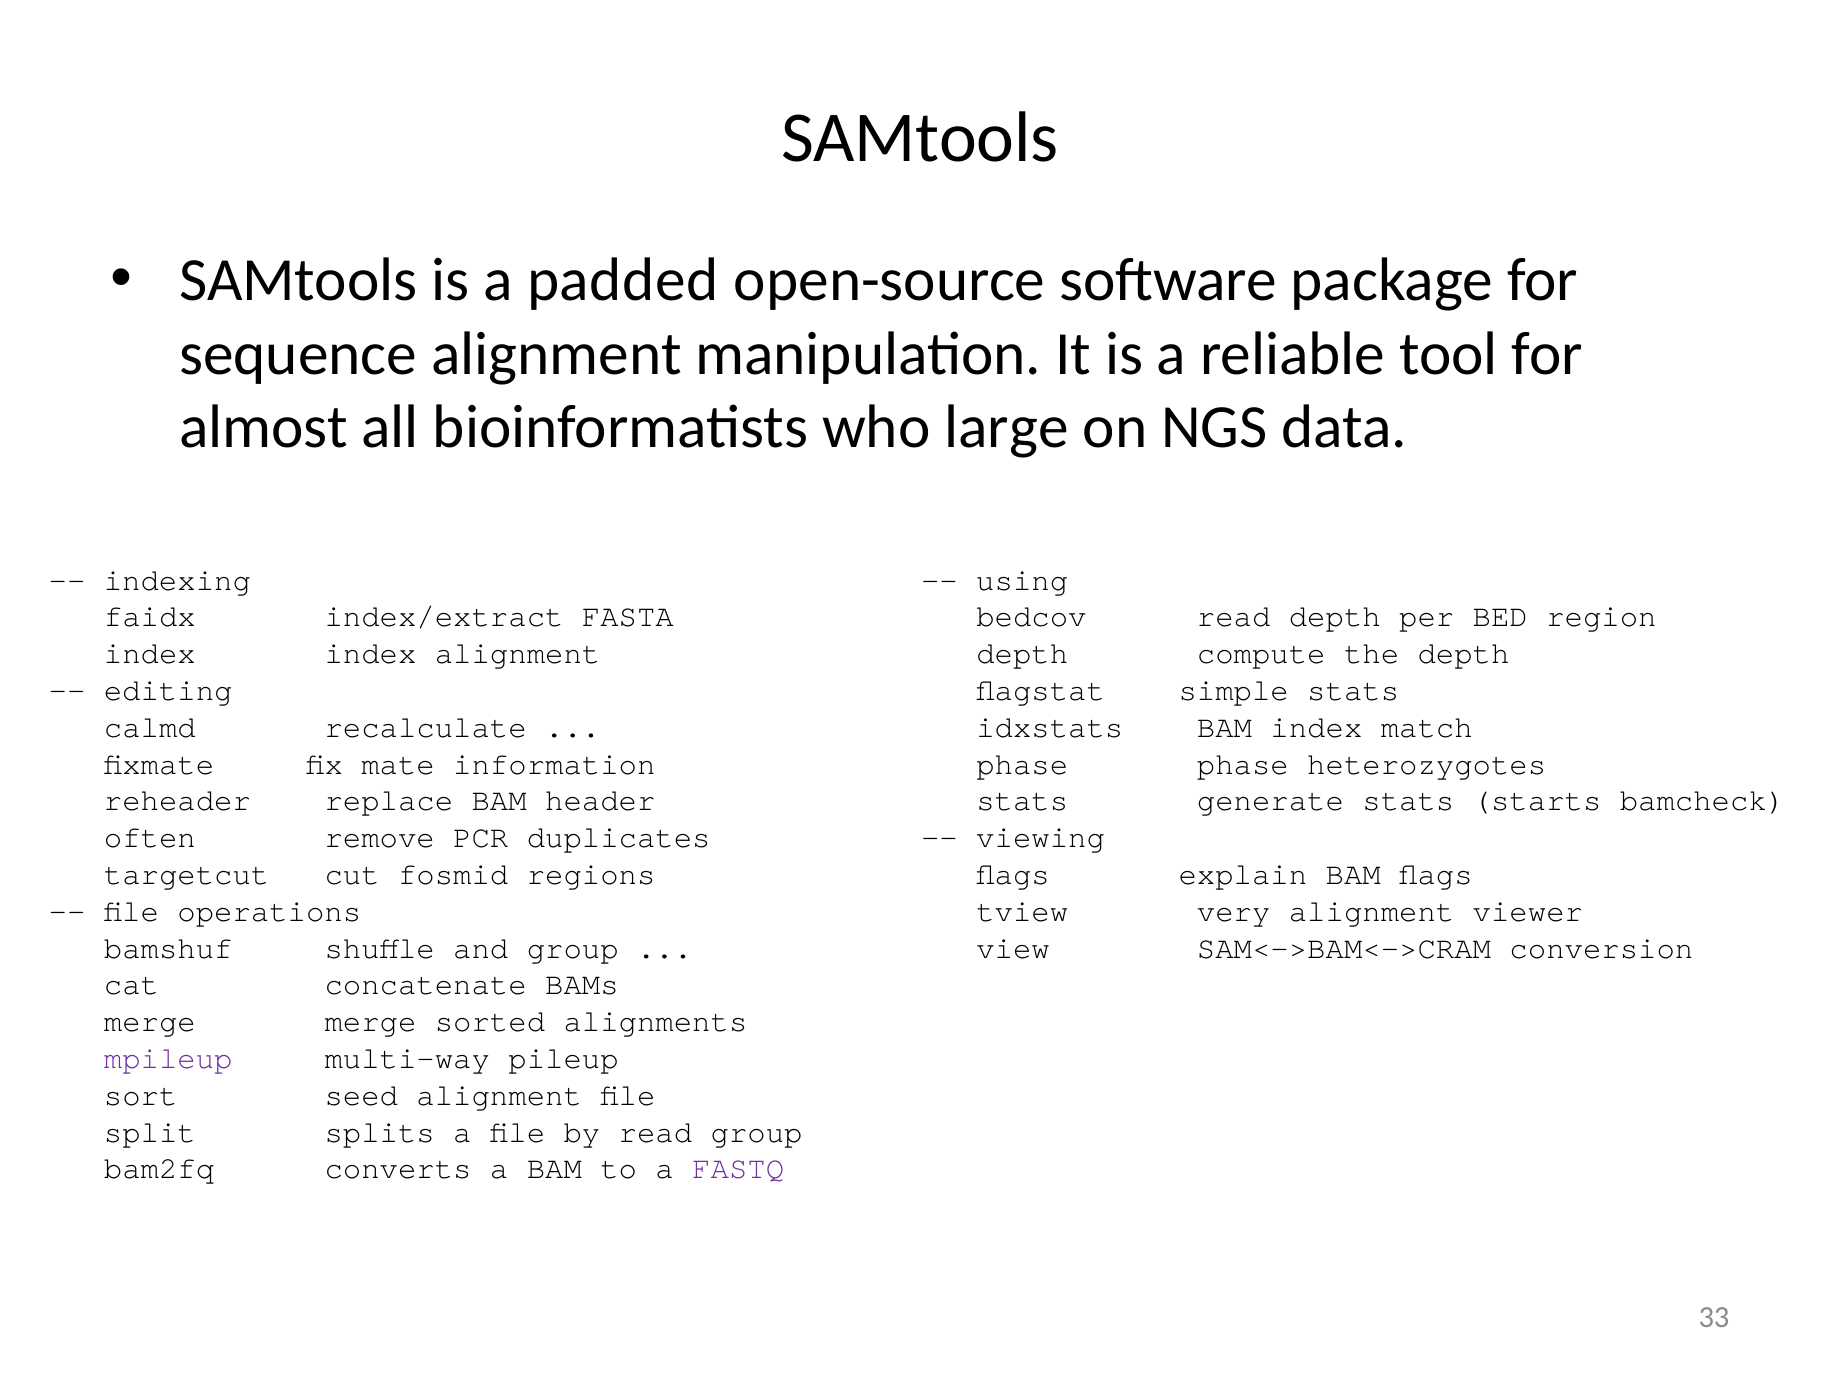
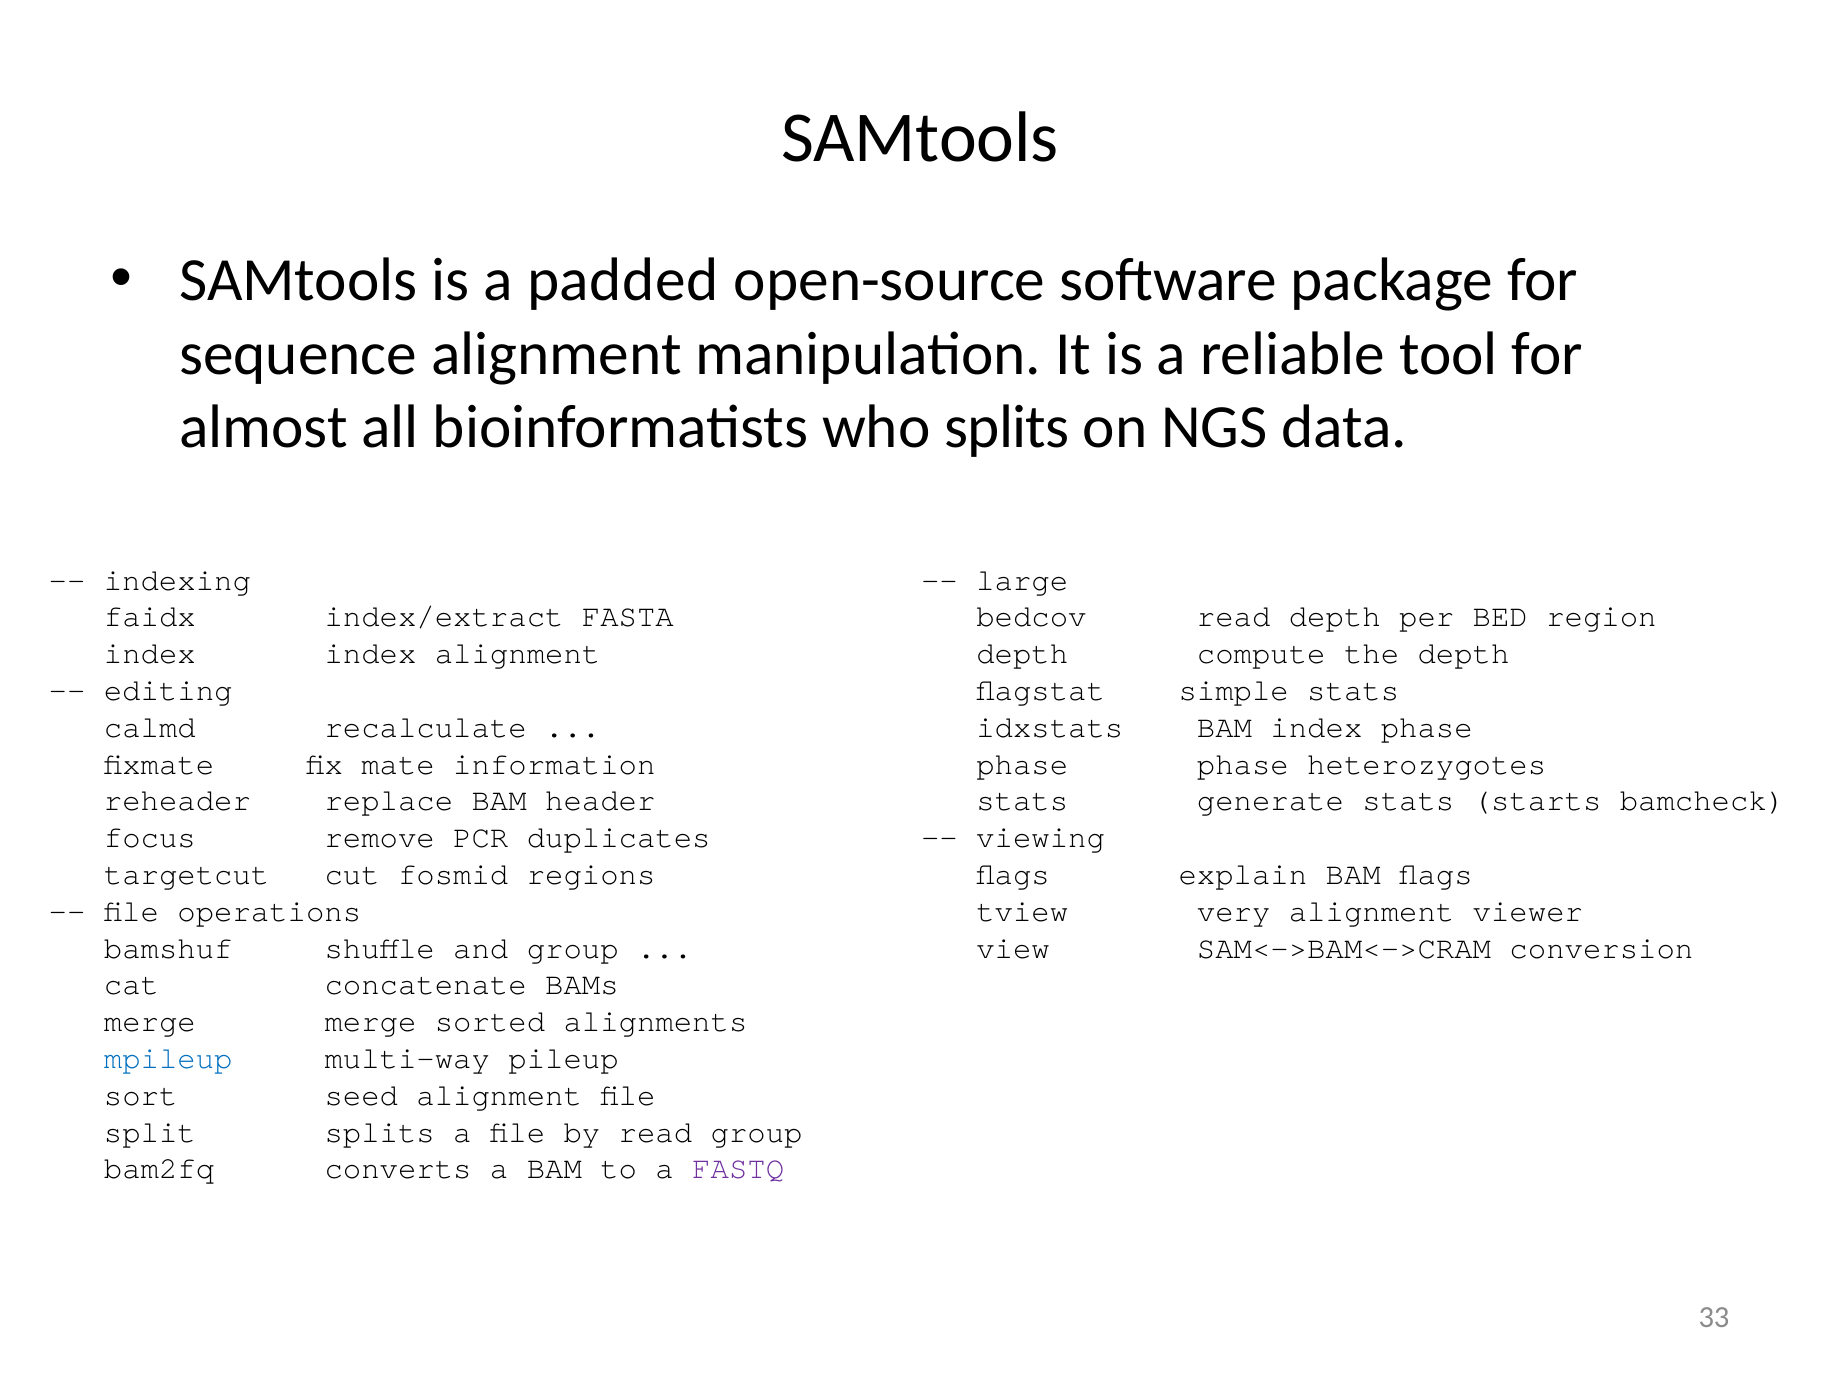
who large: large -> splits (1007, 428)
using: using -> large (1022, 580)
index match: match -> phase (1427, 727)
often: often -> focus (150, 838)
mpileup colour: purple -> blue (168, 1058)
